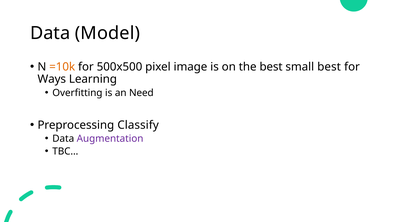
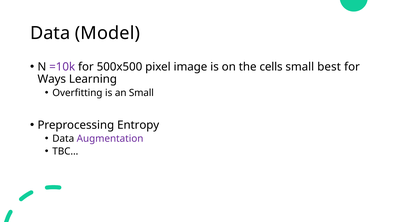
=10k colour: orange -> purple (62, 67)
the best: best -> cells (271, 67)
an Need: Need -> Small (141, 93)
Classify: Classify -> Entropy (138, 125)
